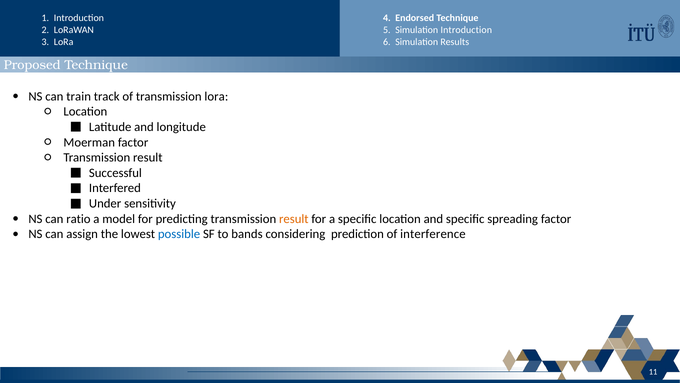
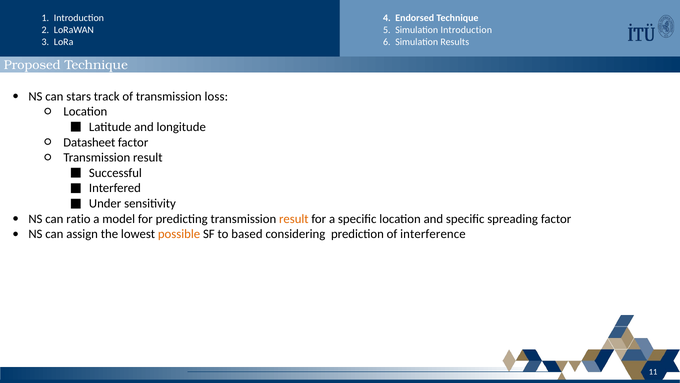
train: train -> stars (79, 96)
transmission lora: lora -> loss (216, 96)
Moerman: Moerman -> Datasheet (89, 142)
possible colour: blue -> orange (179, 234)
bands: bands -> based (247, 234)
